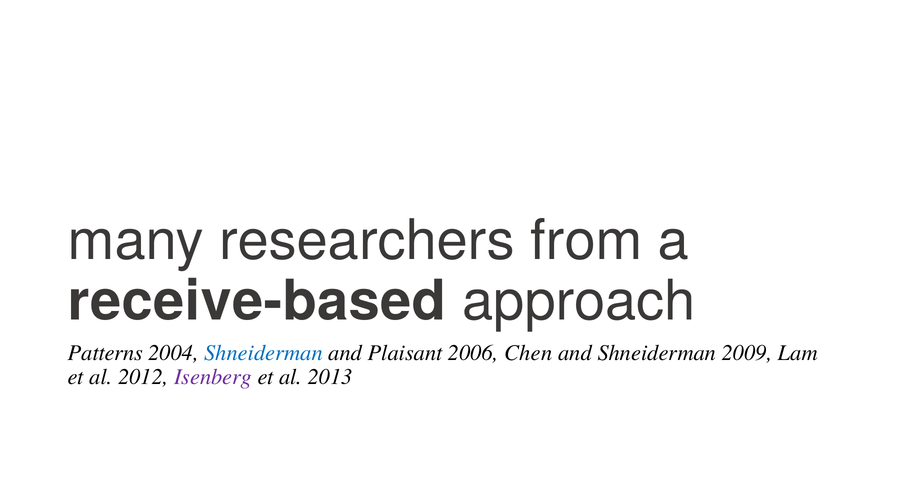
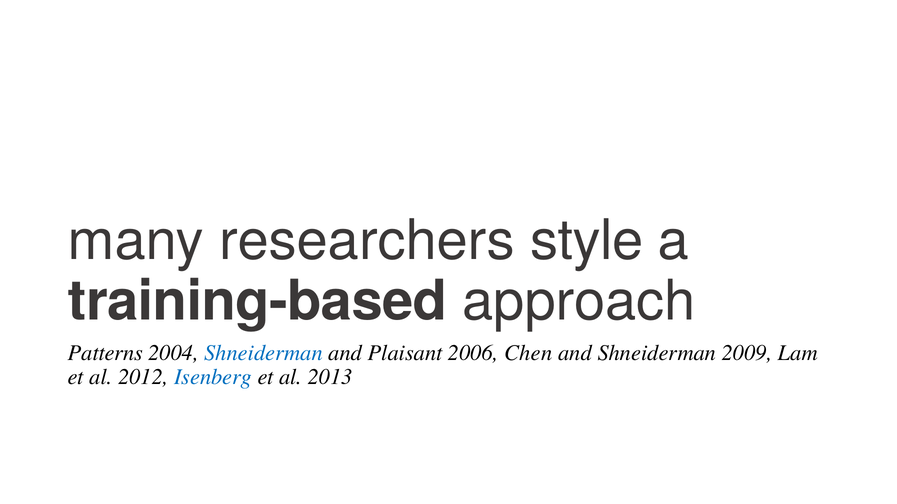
from: from -> style (587, 241)
receive-based: receive-based -> training-based (257, 302)
Isenberg colour: purple -> blue (213, 377)
